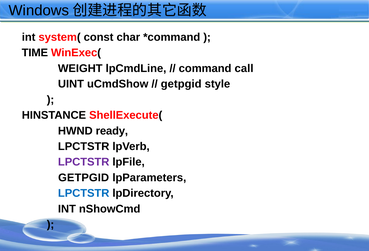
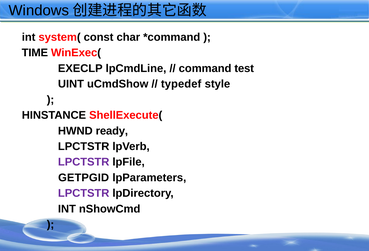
WEIGHT: WEIGHT -> EXECLP (80, 68)
call: call -> test (244, 68)
getpgid: getpgid -> typedef (181, 84)
LPCTSTR colour: blue -> purple (84, 193)
